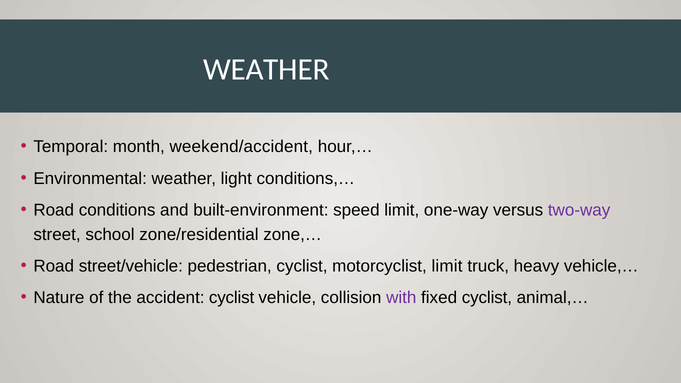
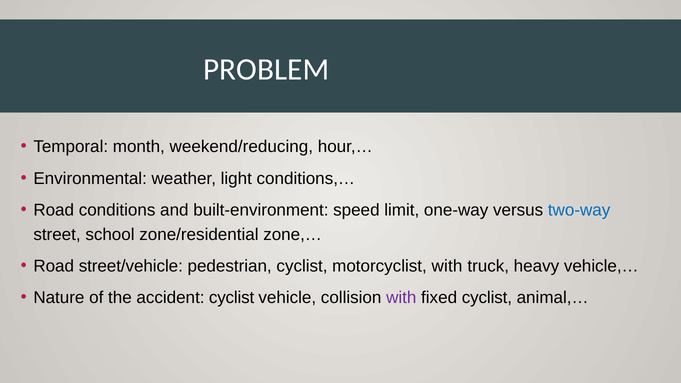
WEATHER: WEATHER -> PROBLEM (266, 69)
weekend/accident: weekend/accident -> weekend/reducing (241, 147)
two-way colour: purple -> blue (579, 210)
motorcyclist limit: limit -> with (447, 266)
